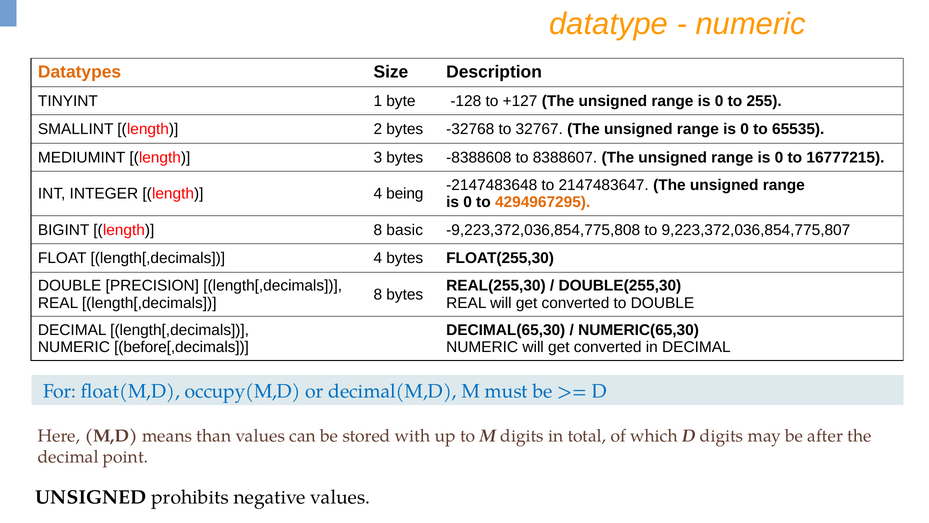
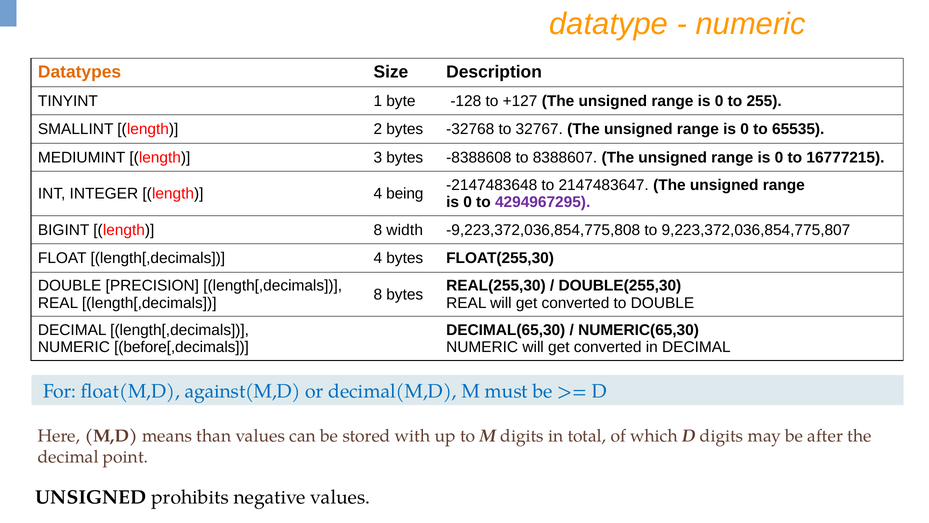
4294967295 colour: orange -> purple (543, 202)
basic: basic -> width (405, 230)
occupy(M,D: occupy(M,D -> against(M,D (243, 391)
